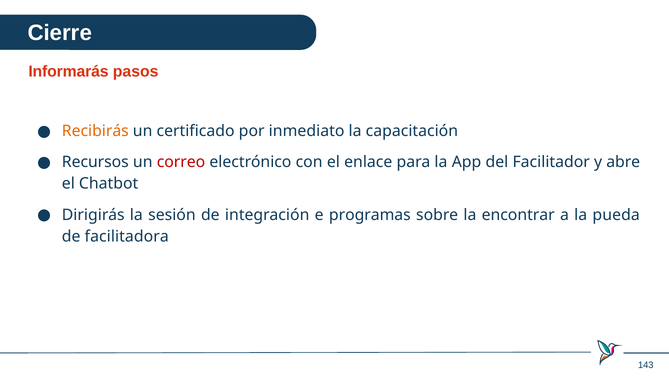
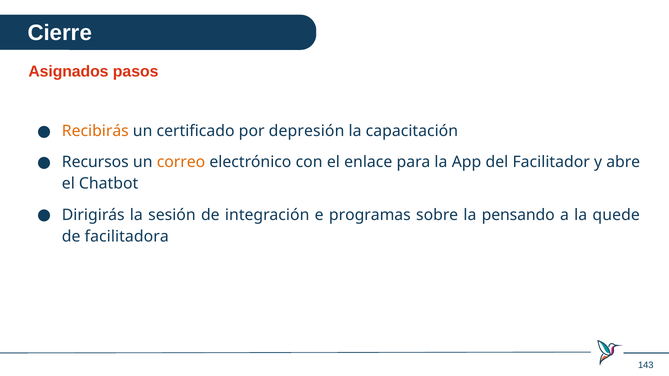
Informarás: Informarás -> Asignados (68, 72)
inmediato: inmediato -> depresión (307, 131)
correo colour: red -> orange (181, 162)
encontrar: encontrar -> pensando (518, 215)
pueda: pueda -> quede (616, 215)
